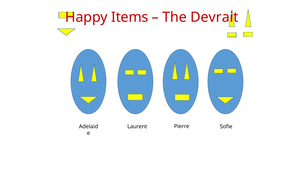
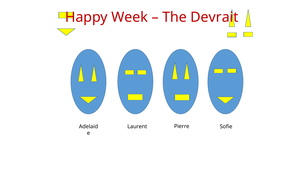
Items: Items -> Week (130, 17)
